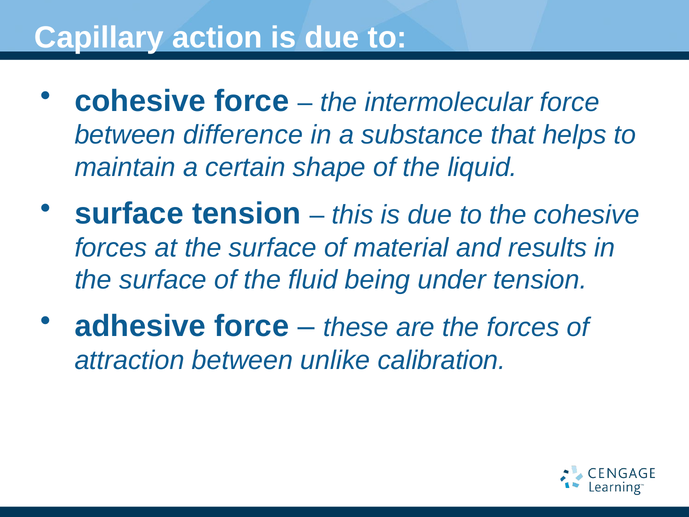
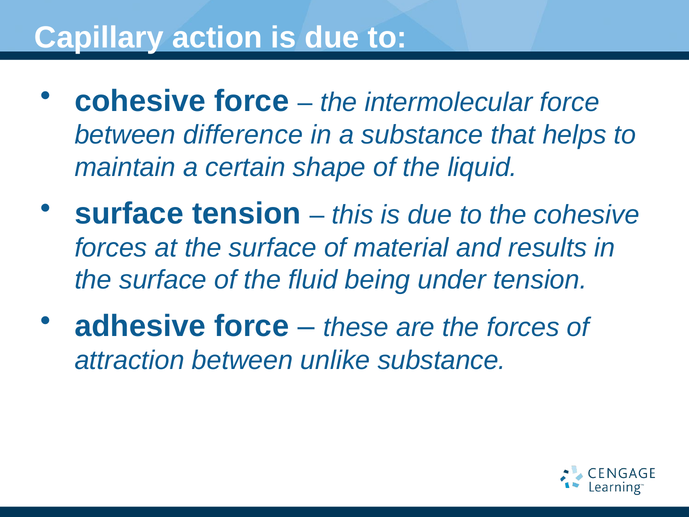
unlike calibration: calibration -> substance (442, 360)
